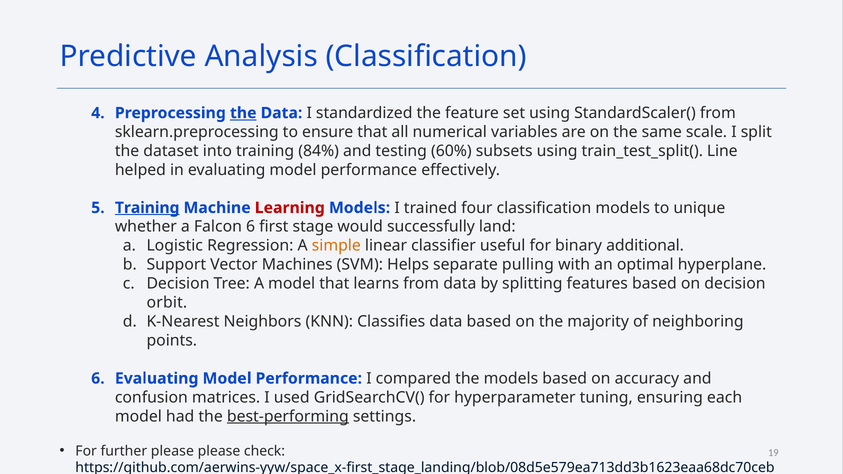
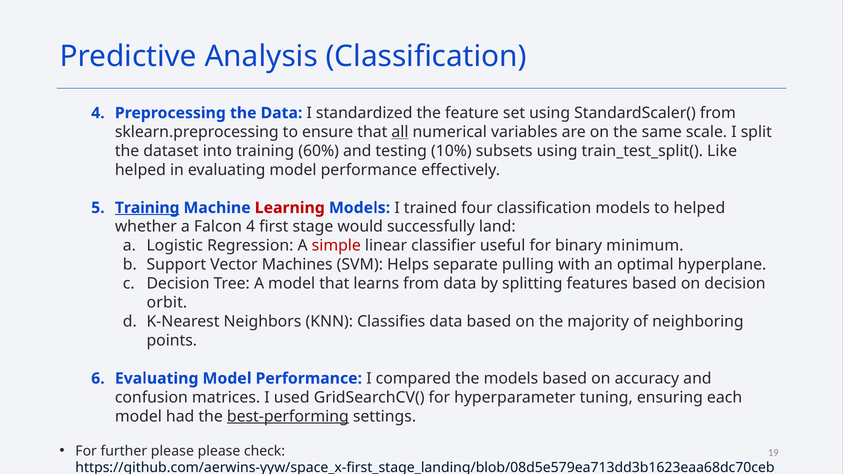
the underline: present -> none (243, 113)
all underline: none -> present (400, 132)
84%: 84% -> 60% (319, 151)
60%: 60% -> 10% (451, 151)
Line: Line -> Like (722, 151)
to unique: unique -> helped (699, 208)
Falcon 6: 6 -> 4 (251, 227)
simple colour: orange -> red (336, 246)
additional: additional -> minimum (645, 246)
